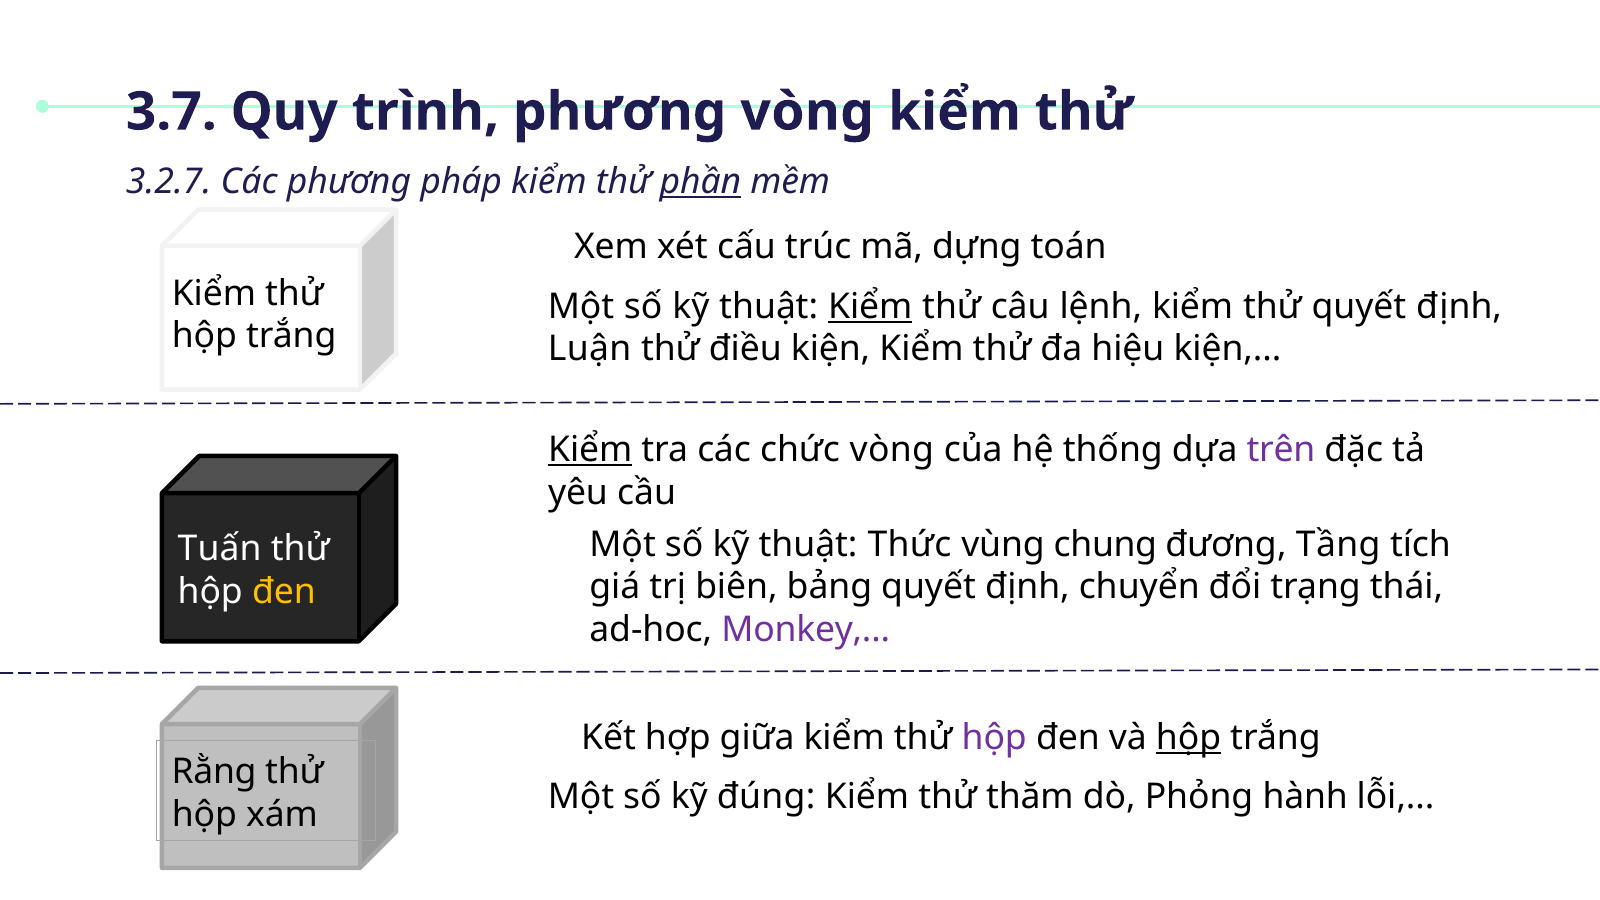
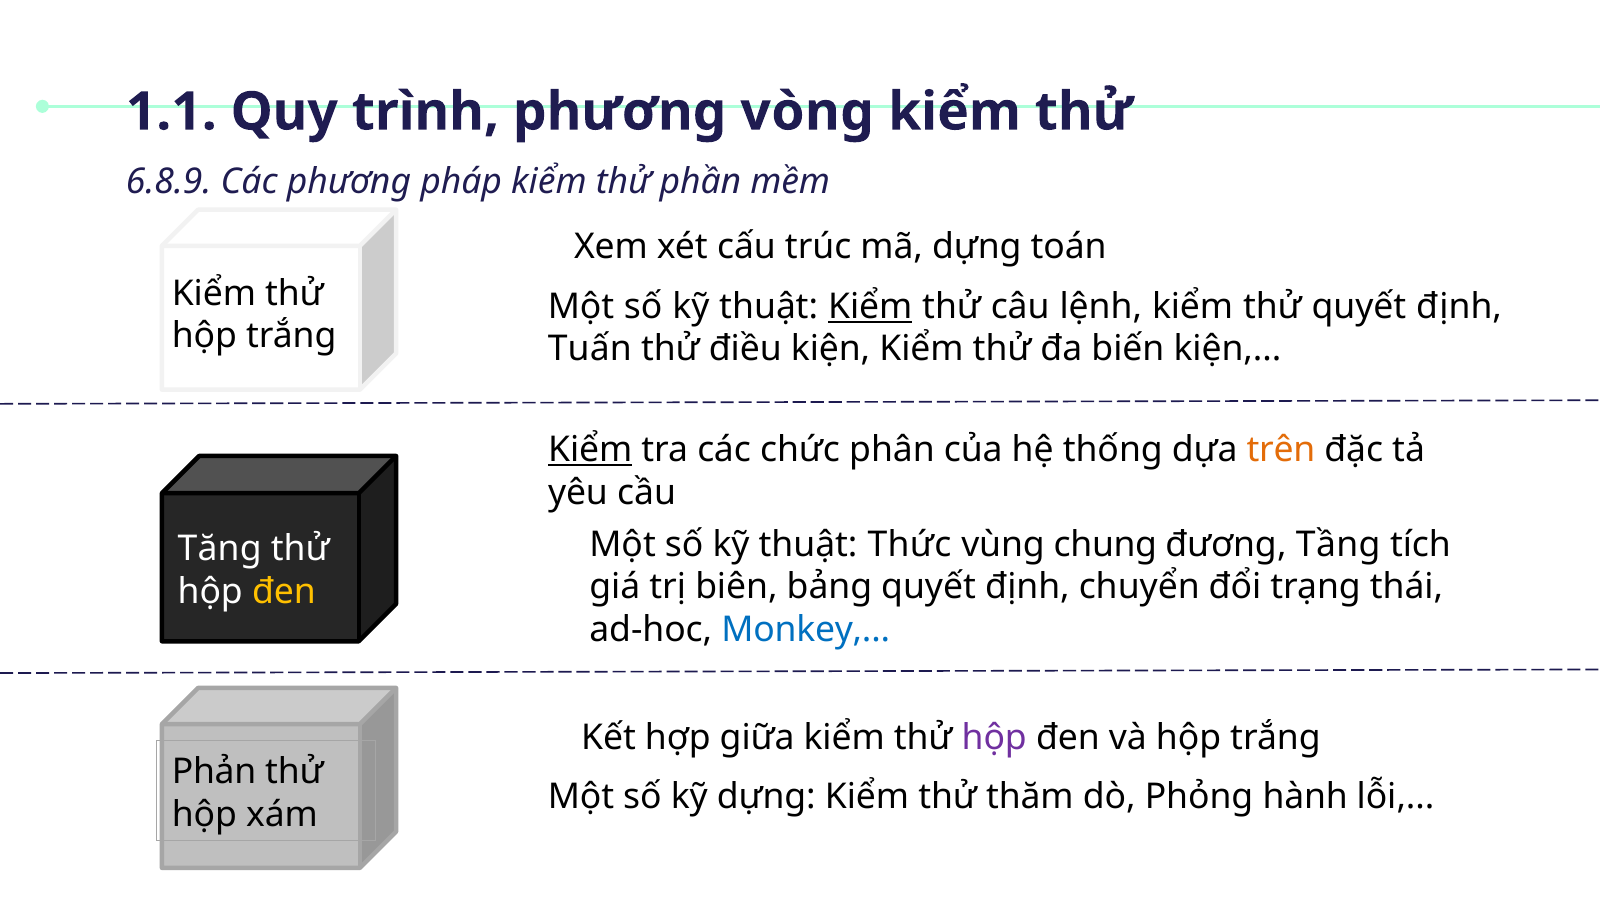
3.7: 3.7 -> 1.1 (171, 112)
3.2.7: 3.2.7 -> 6.8.9 (169, 182)
phần underline: present -> none (700, 182)
Luận: Luận -> Tuấn (590, 349)
hiệu: hiệu -> biến (1128, 349)
chức vòng: vòng -> phân (892, 450)
trên colour: purple -> orange (1281, 450)
Tuấn: Tuấn -> Tăng (220, 549)
Monkey colour: purple -> blue (806, 630)
hộp underline: present -> none (1189, 737)
Rằng: Rằng -> Phản (214, 772)
kỹ đúng: đúng -> dựng (766, 797)
